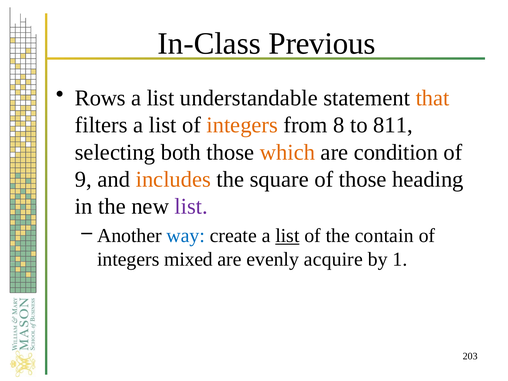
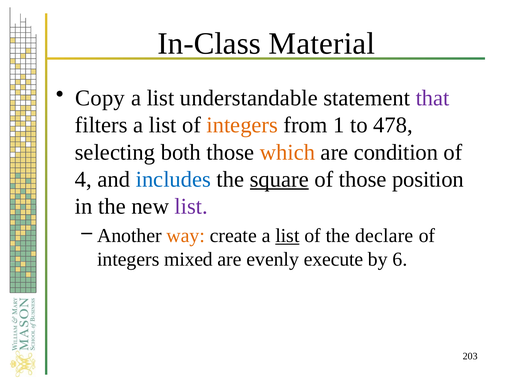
Previous: Previous -> Material (322, 44)
Rows: Rows -> Copy (100, 98)
that colour: orange -> purple (433, 98)
8: 8 -> 1 (339, 125)
811: 811 -> 478 (393, 125)
9: 9 -> 4 (83, 179)
includes colour: orange -> blue (173, 179)
square underline: none -> present (279, 179)
heading: heading -> position (428, 179)
way colour: blue -> orange (186, 236)
contain: contain -> declare (384, 236)
acquire: acquire -> execute (334, 259)
1: 1 -> 6 (400, 259)
